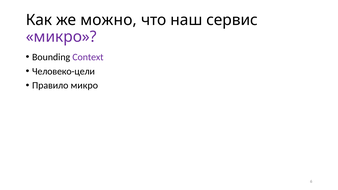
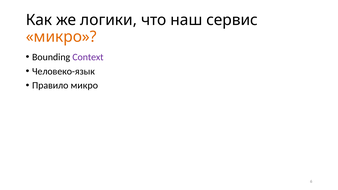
можно: можно -> логики (109, 20)
микро colour: purple -> orange (61, 37)
Человеко-цели: Человеко-цели -> Человеко-язык (63, 71)
